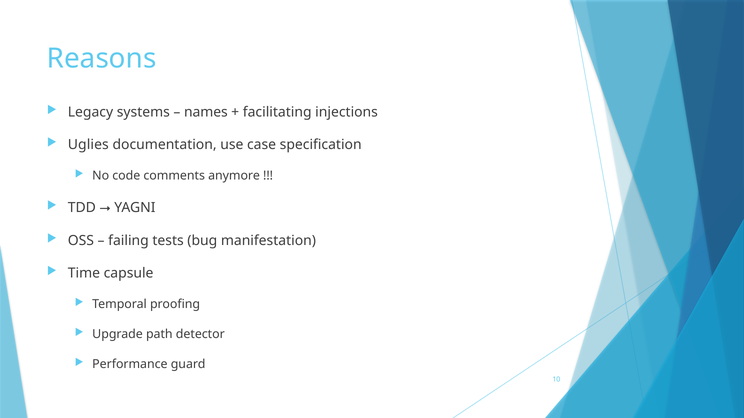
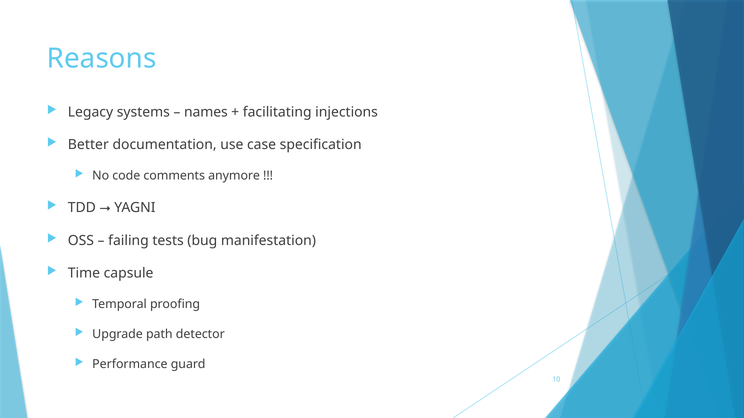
Uglies: Uglies -> Better (88, 145)
